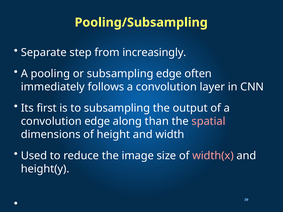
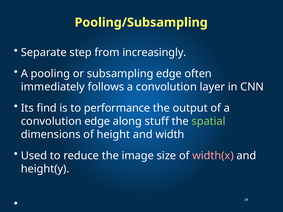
first: first -> find (47, 108)
to subsampling: subsampling -> performance (117, 108)
than: than -> stuff (157, 121)
spatial colour: pink -> light green (209, 121)
